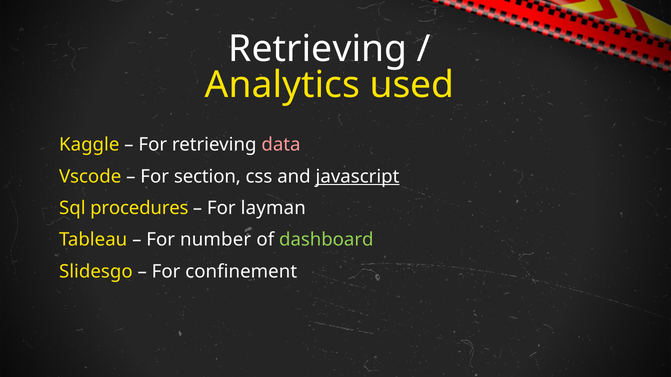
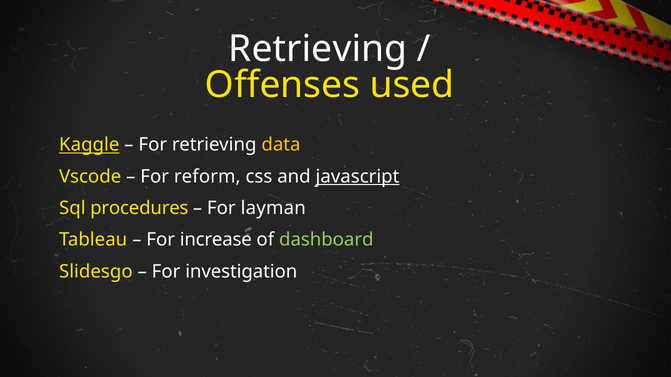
Analytics: Analytics -> Offenses (282, 85)
Kaggle underline: none -> present (89, 145)
data colour: pink -> yellow (281, 145)
section: section -> reform (207, 177)
number: number -> increase (216, 240)
confinement: confinement -> investigation (241, 272)
